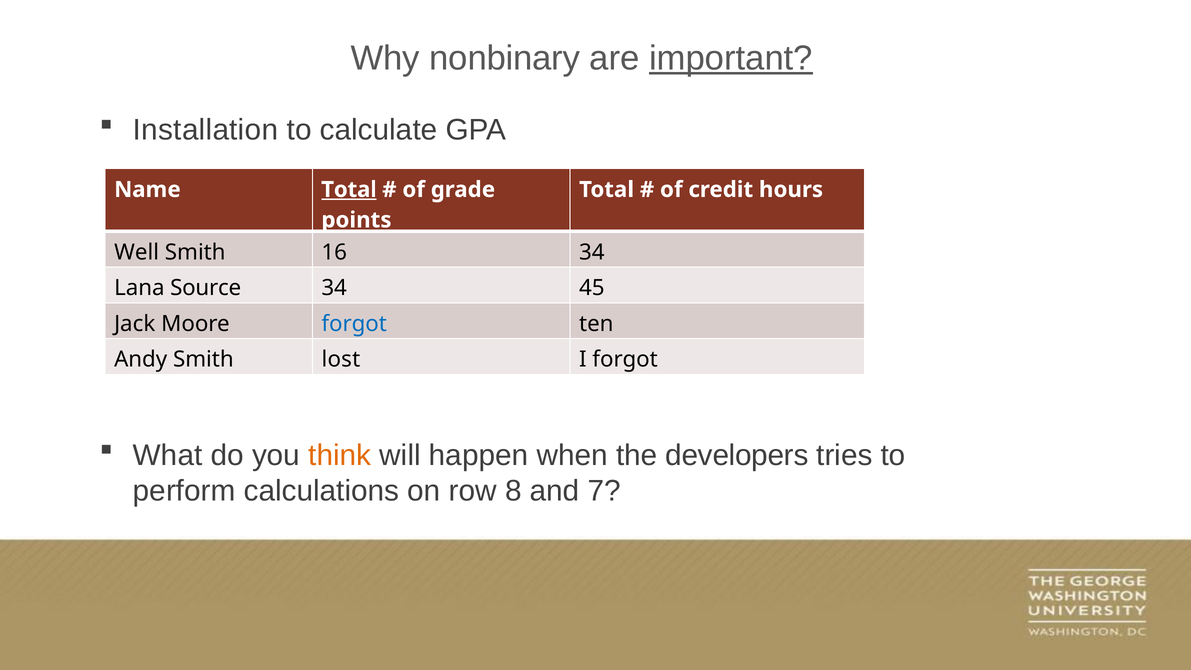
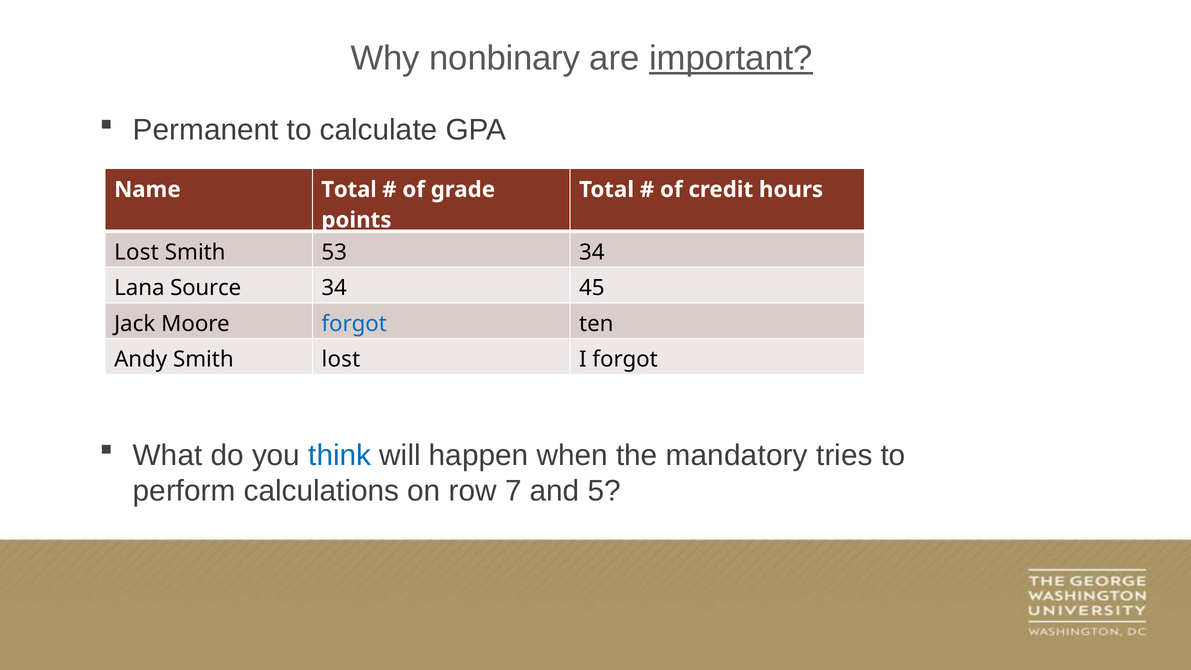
Installation: Installation -> Permanent (206, 130)
Total underline: present -> none (349, 190)
Well: Well -> Lost (136, 252)
16: 16 -> 53 (334, 252)
think colour: orange -> blue (340, 455)
developers: developers -> mandatory (737, 455)
8: 8 -> 7 (513, 491)
7: 7 -> 5 (604, 491)
